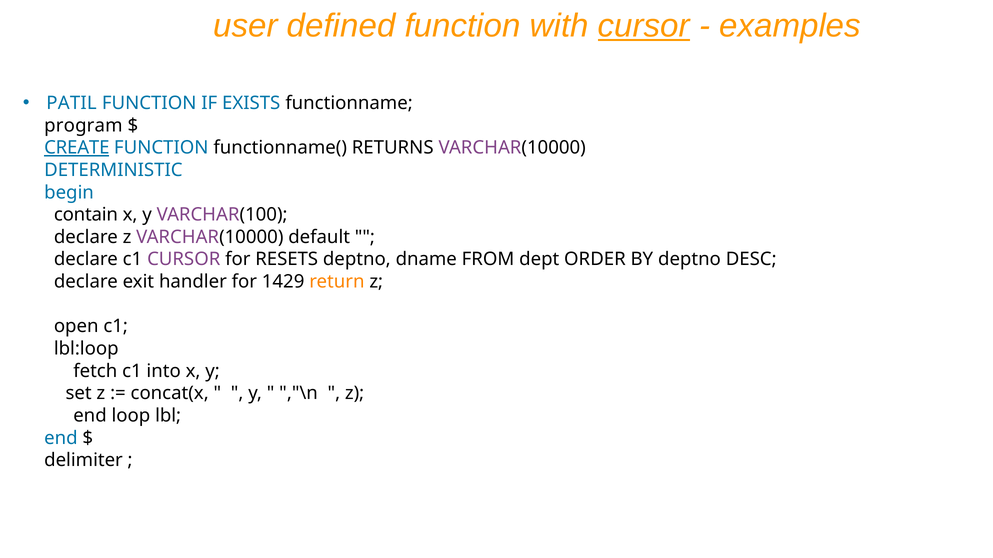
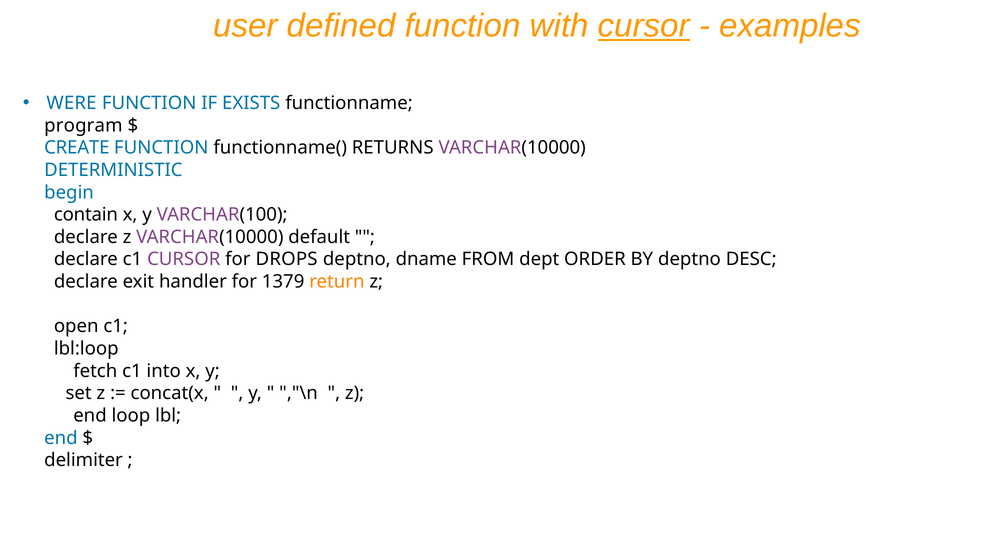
PATIL: PATIL -> WERE (72, 103)
CREATE underline: present -> none (77, 148)
RESETS: RESETS -> DROPS (287, 260)
1429: 1429 -> 1379 (283, 282)
